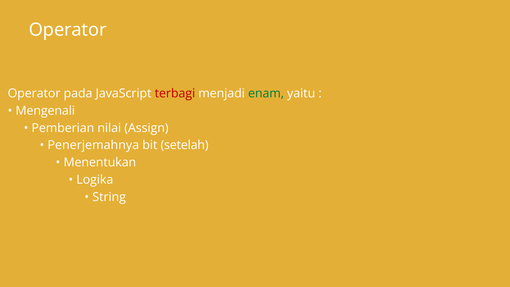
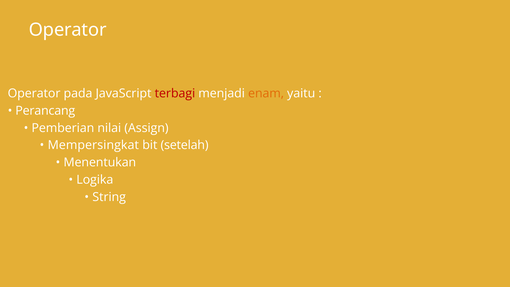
enam colour: green -> orange (266, 93)
Mengenali: Mengenali -> Perancang (45, 111)
Penerjemahnya: Penerjemahnya -> Mempersingkat (93, 145)
